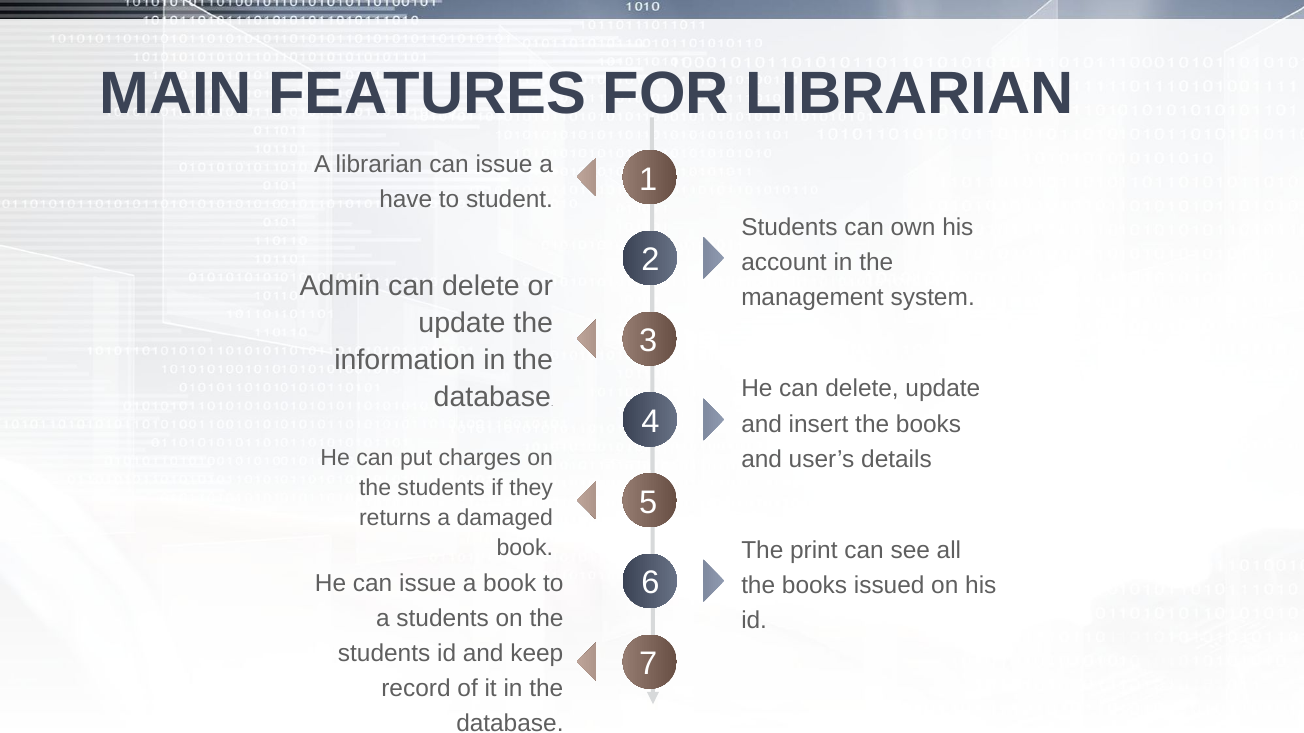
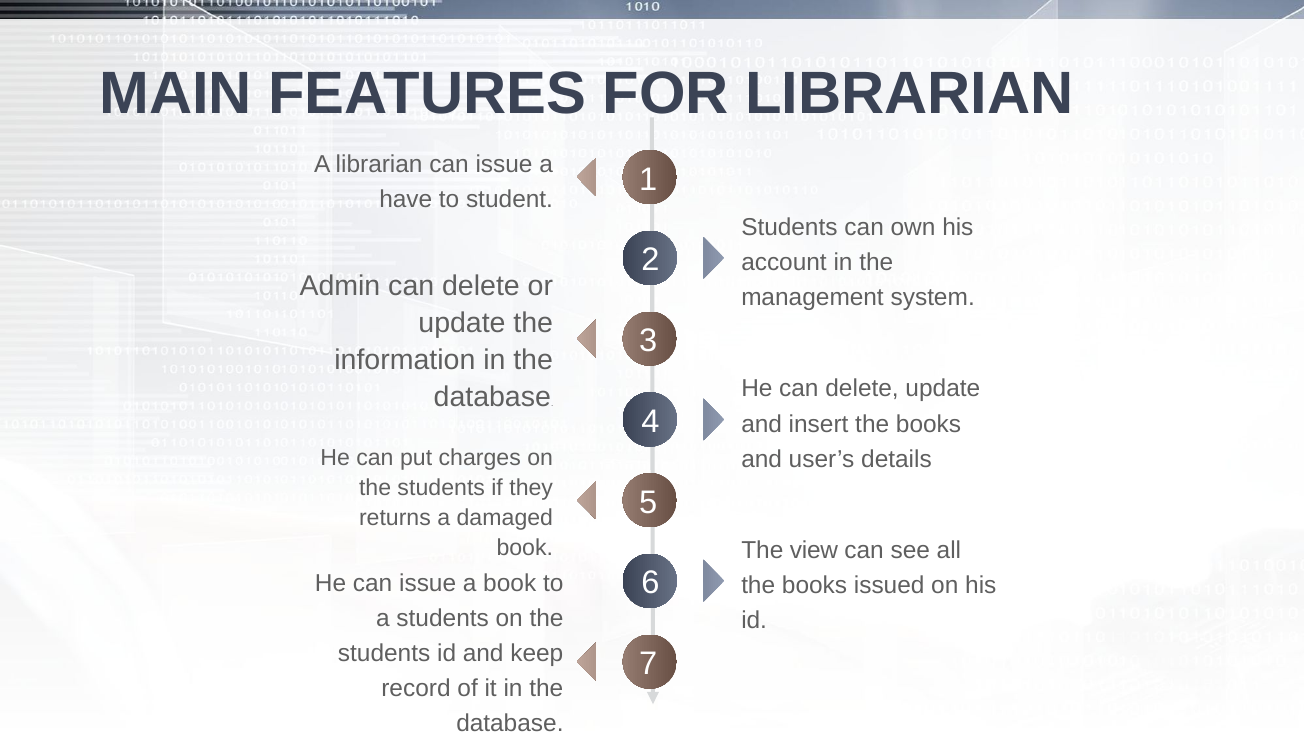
print: print -> view (814, 551)
